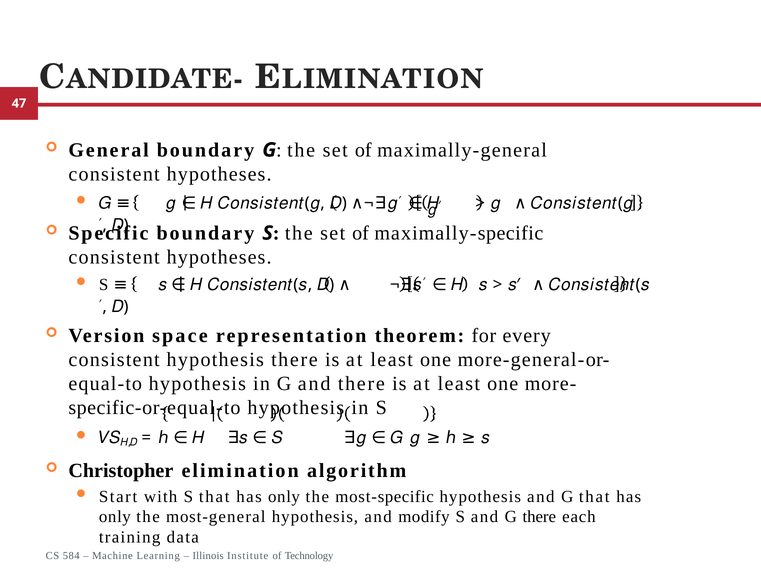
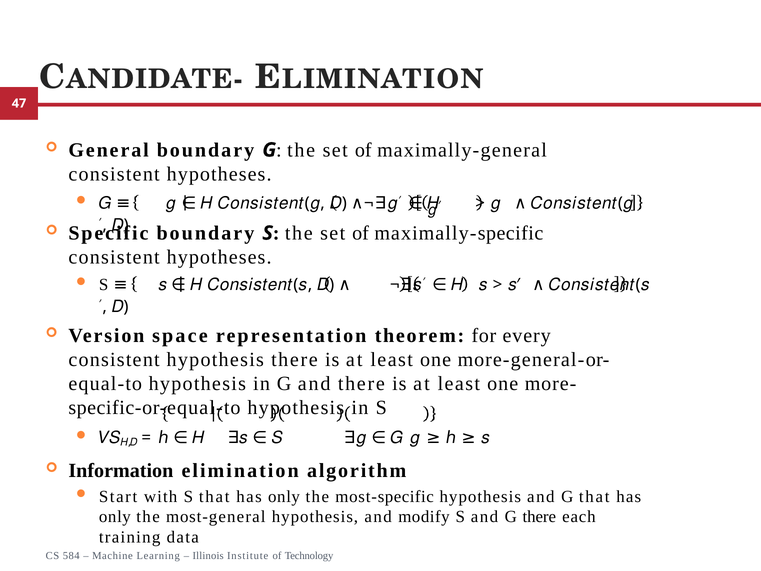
Christopher: Christopher -> Information (121, 470)
